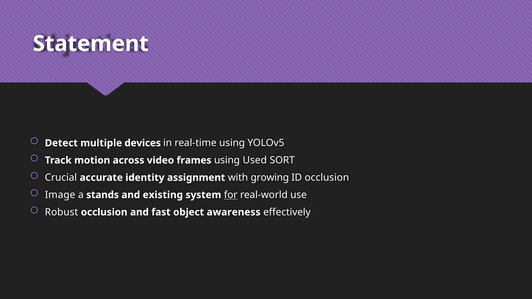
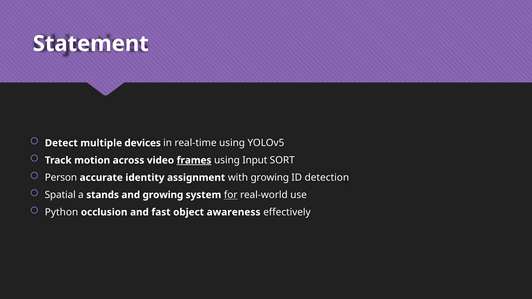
frames underline: none -> present (194, 160)
Used: Used -> Input (255, 160)
Crucial: Crucial -> Person (61, 178)
ID occlusion: occlusion -> detection (327, 178)
Image: Image -> Spatial (60, 195)
and existing: existing -> growing (163, 195)
Robust: Robust -> Python (62, 212)
